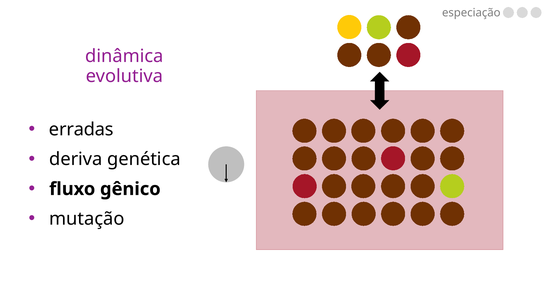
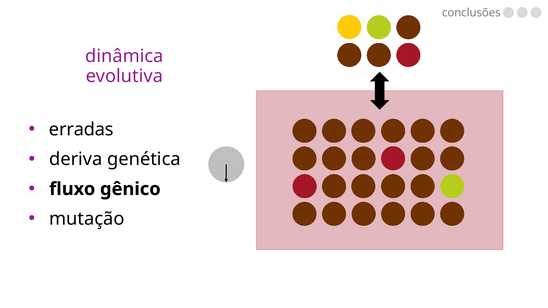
especiação: especiação -> conclusões (471, 13)
